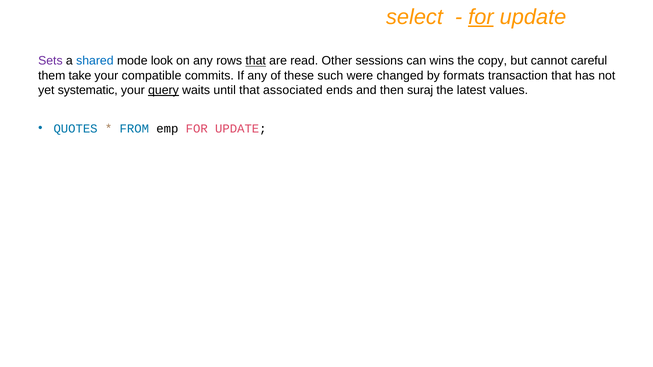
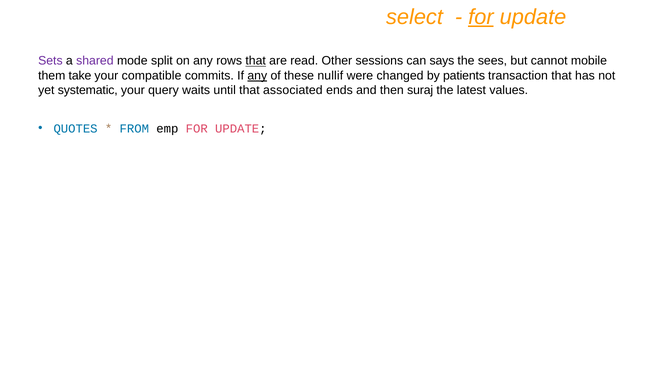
shared colour: blue -> purple (95, 61)
look: look -> split (162, 61)
wins: wins -> says (442, 61)
copy: copy -> sees (492, 61)
careful: careful -> mobile (589, 61)
any underline: none -> present (257, 76)
such: such -> nullif (330, 76)
formats: formats -> patients (464, 76)
query underline: present -> none (163, 90)
